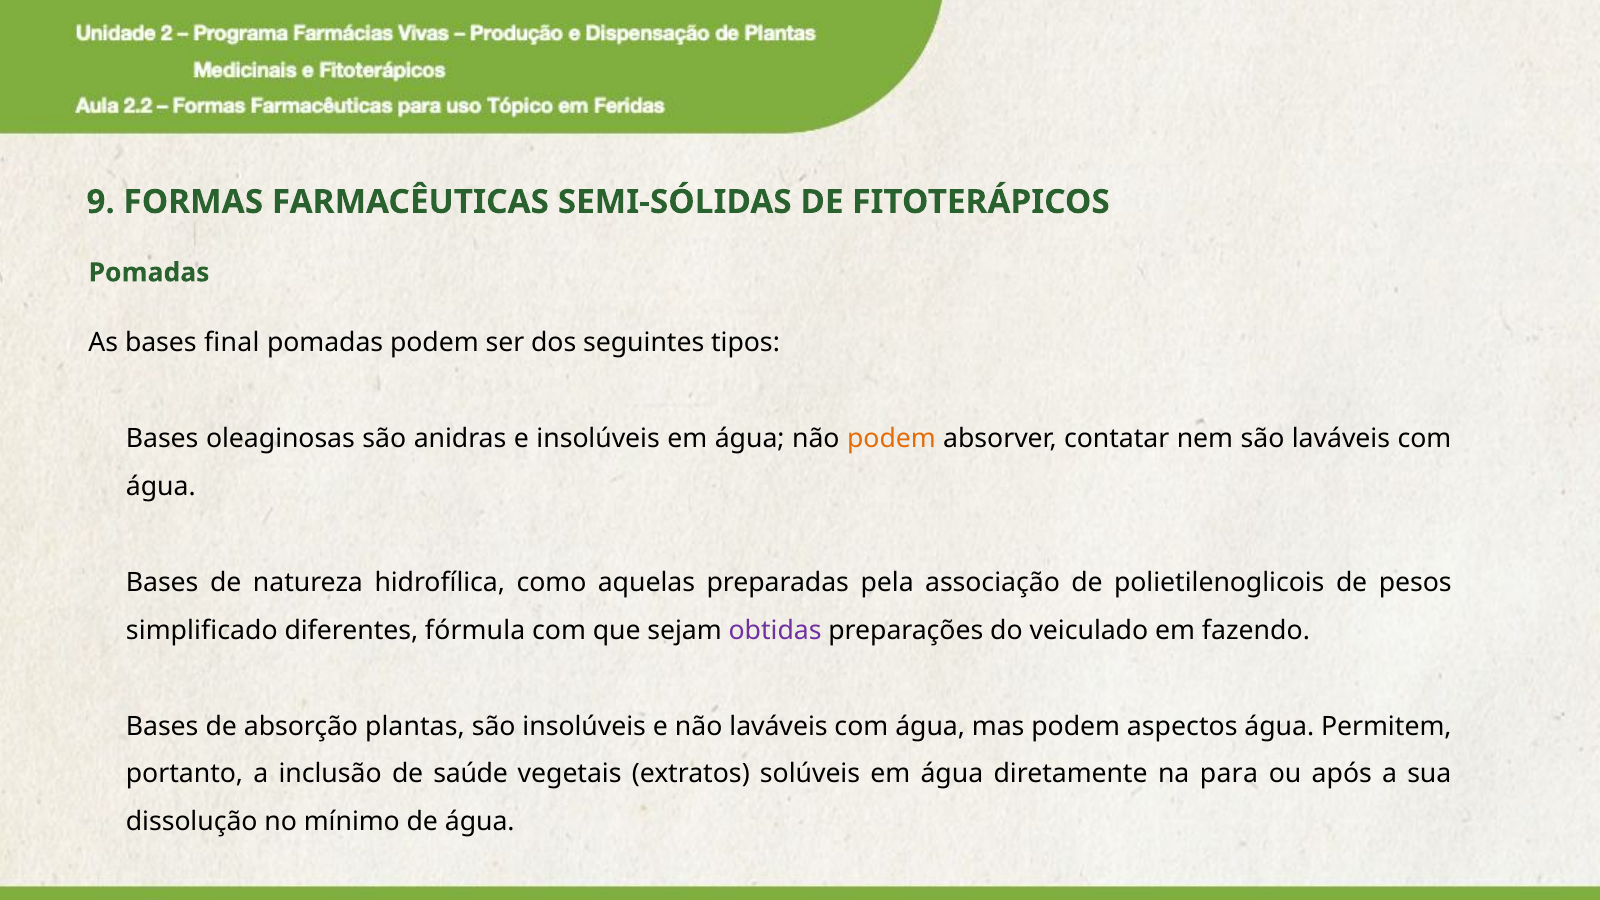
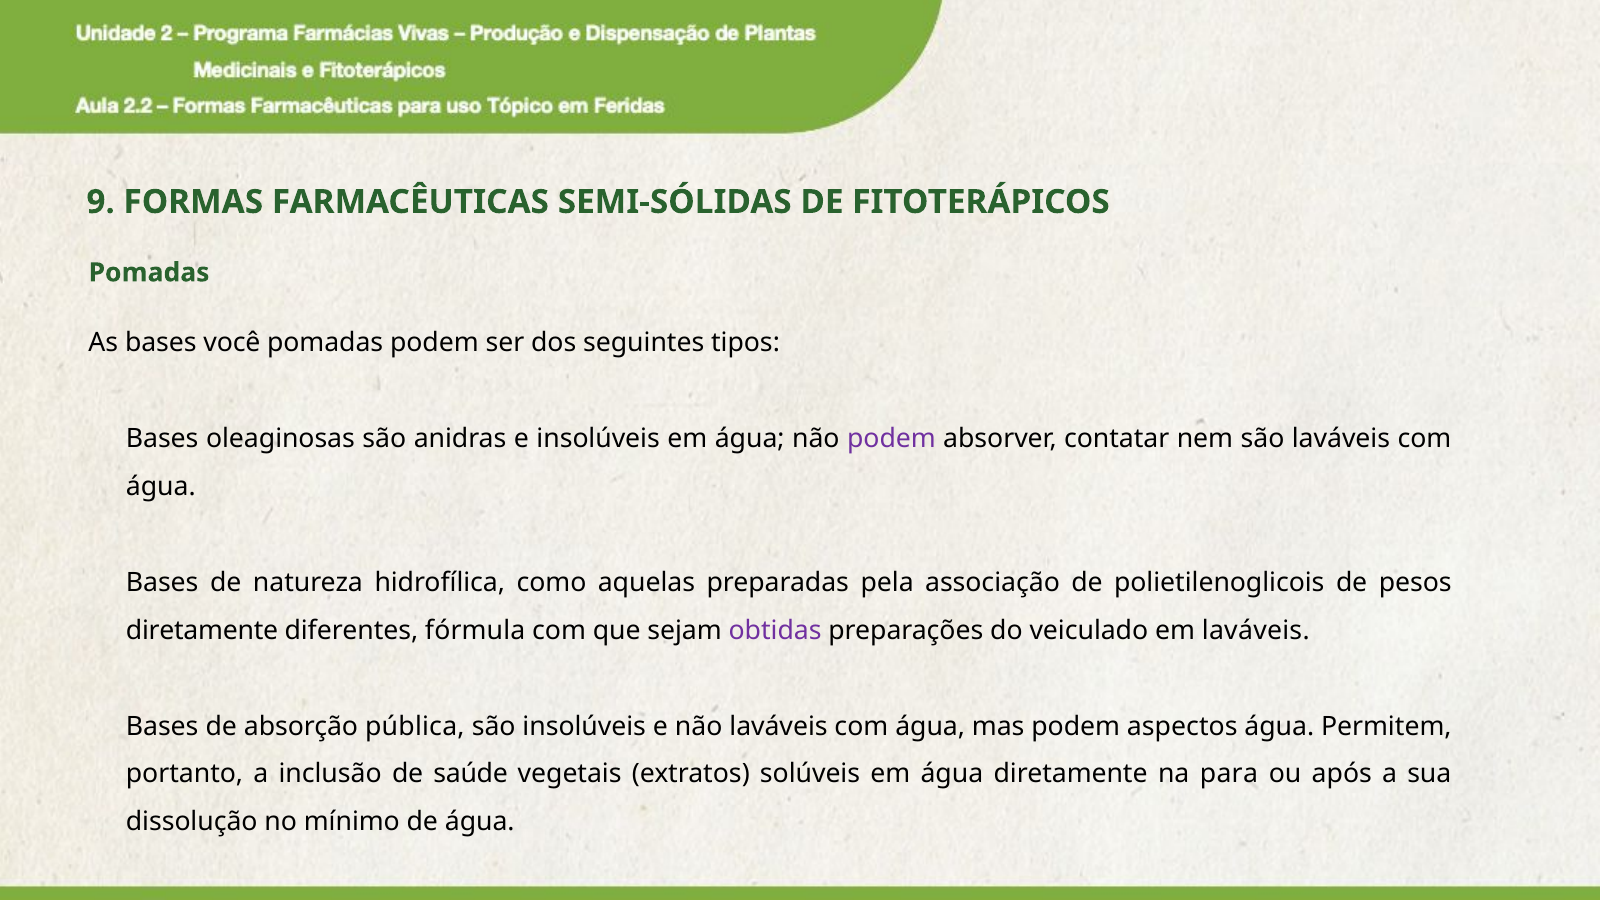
final: final -> você (232, 343)
podem colour: orange -> purple (891, 439)
simplificado: simplificado -> diretamente (202, 630)
em fazendo: fazendo -> laváveis (1256, 630)
plantas: plantas -> pública (415, 726)
